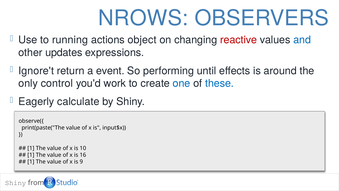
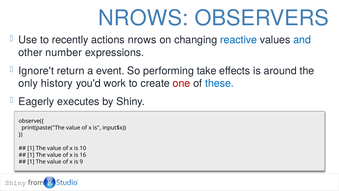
running: running -> recently (70, 40)
actions object: object -> nrows (142, 40)
reactive colour: red -> blue (239, 40)
updates: updates -> number (64, 53)
until: until -> take (207, 71)
control: control -> history (57, 83)
one colour: blue -> red (182, 83)
calculate: calculate -> executes (78, 101)
